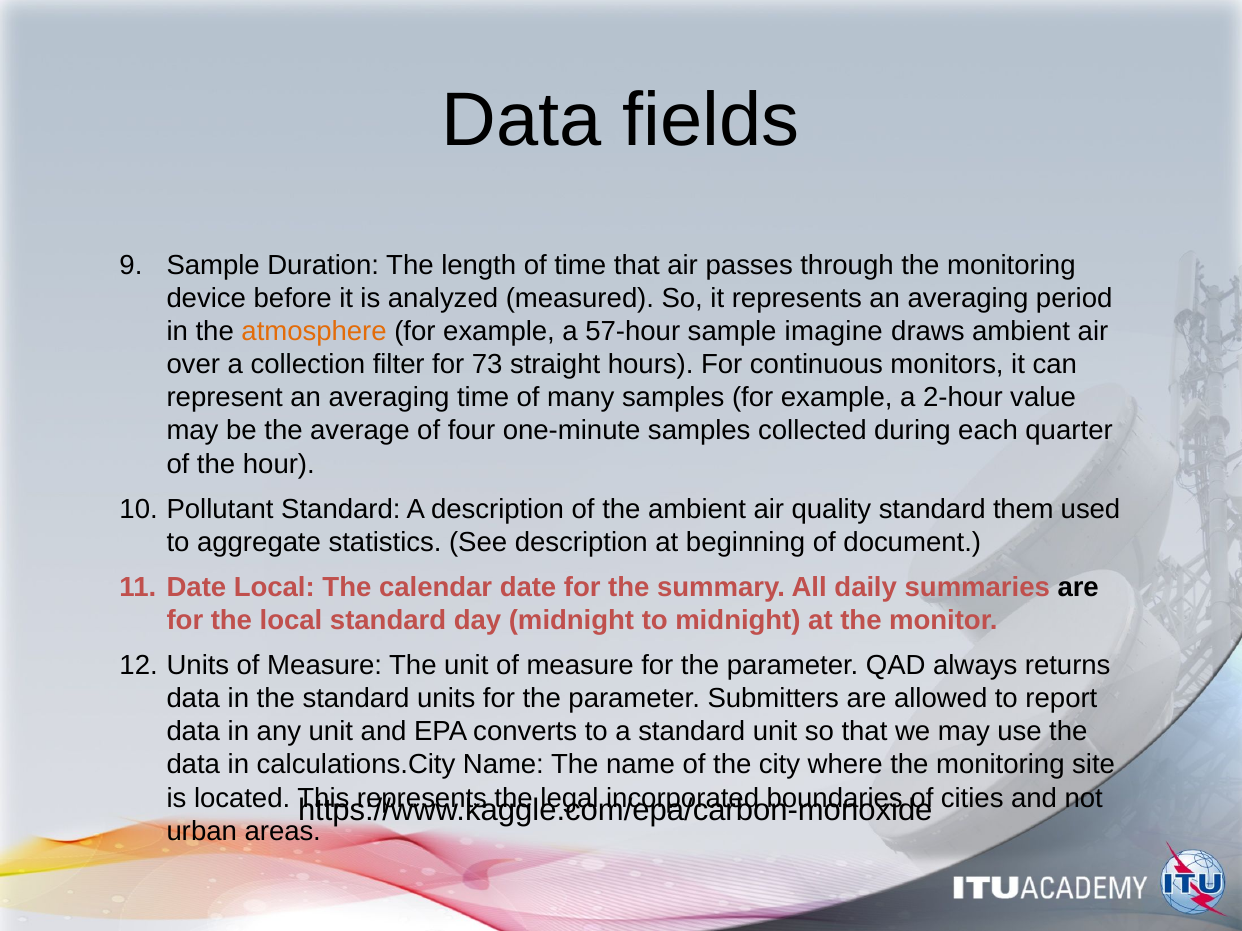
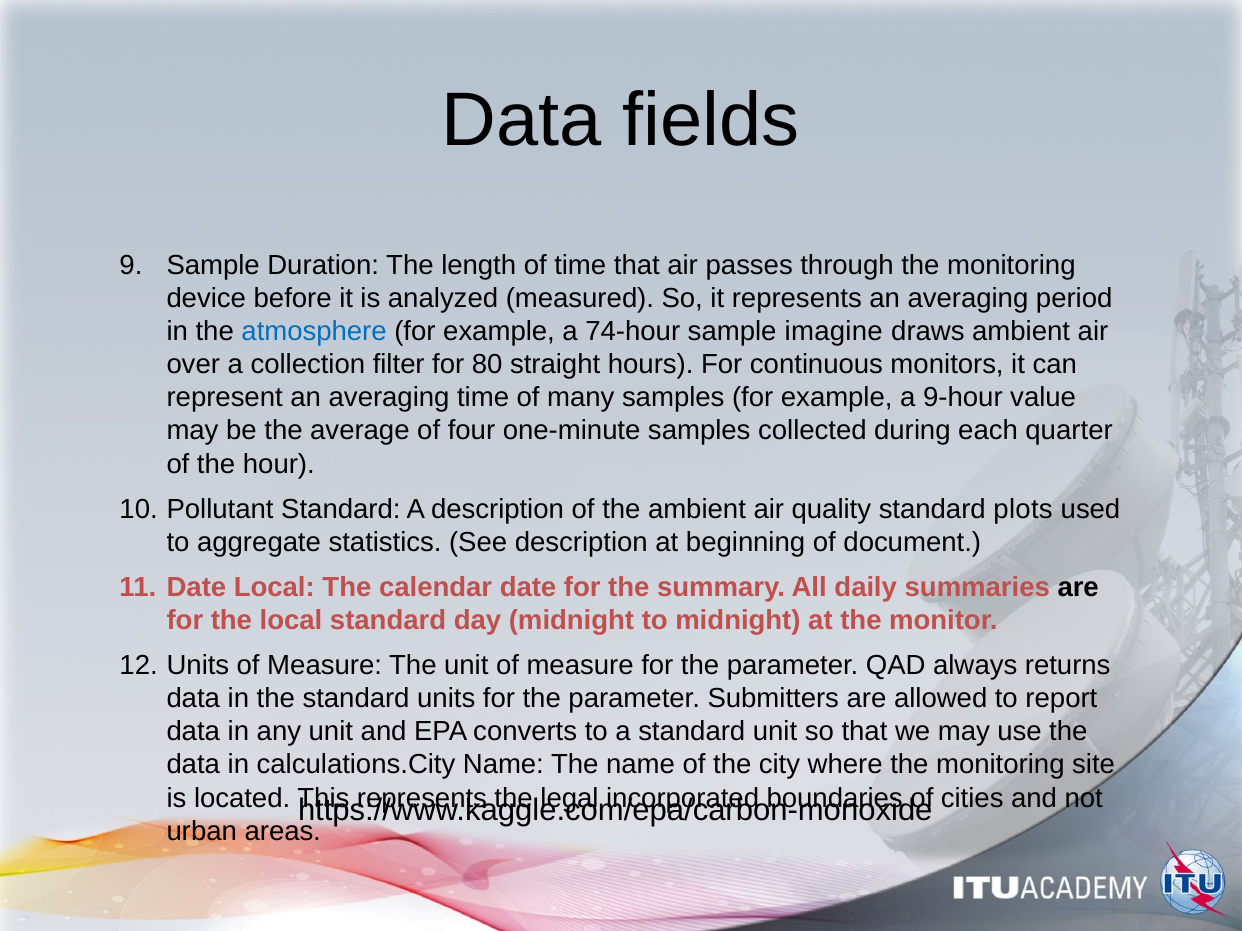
atmosphere colour: orange -> blue (314, 332)
57-hour: 57-hour -> 74-hour (633, 332)
73: 73 -> 80 (487, 365)
2-hour: 2-hour -> 9-hour (963, 398)
them: them -> plots (1023, 509)
